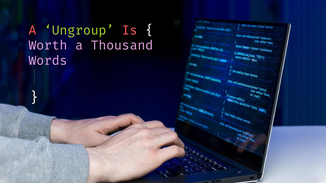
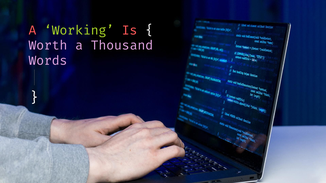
Ungroup: Ungroup -> Working (79, 30)
